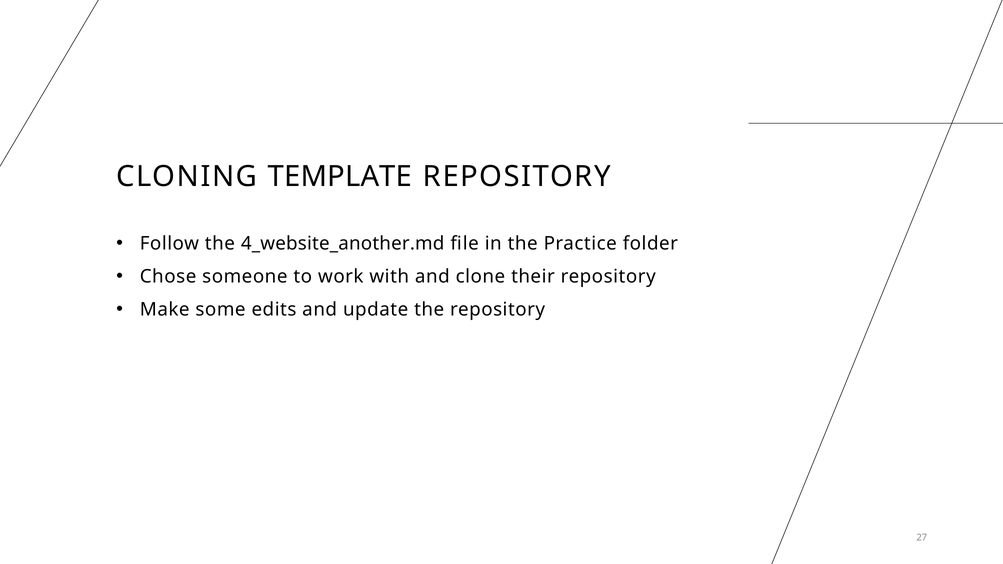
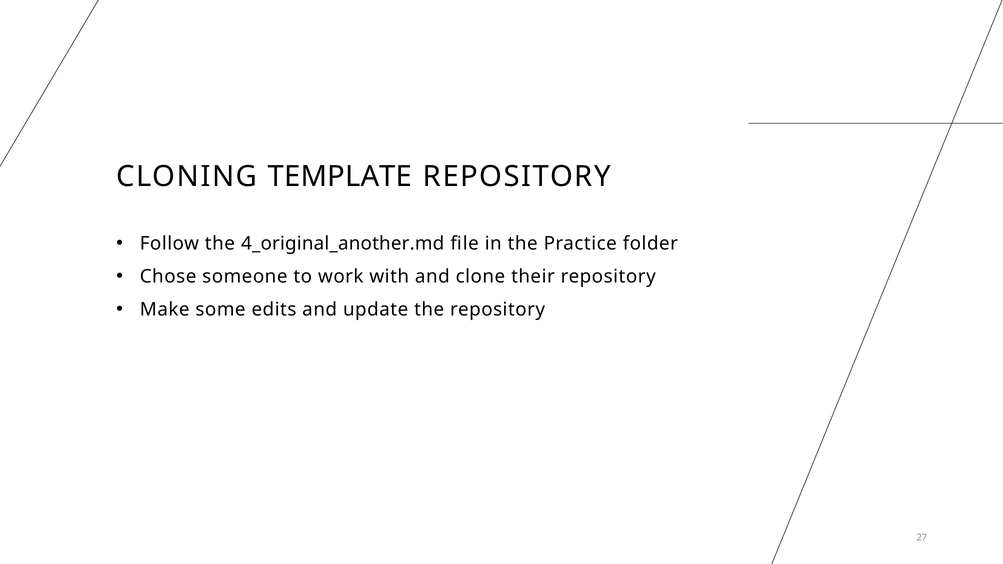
4_website_another.md: 4_website_another.md -> 4_original_another.md (343, 244)
